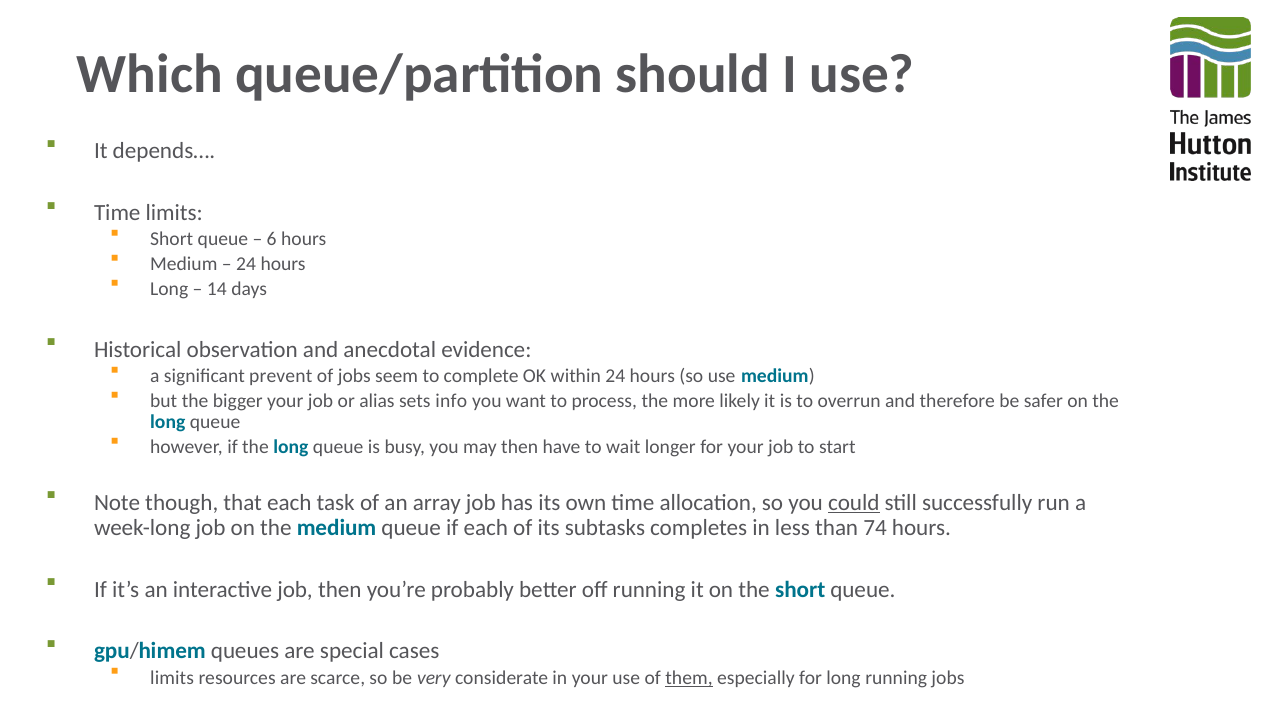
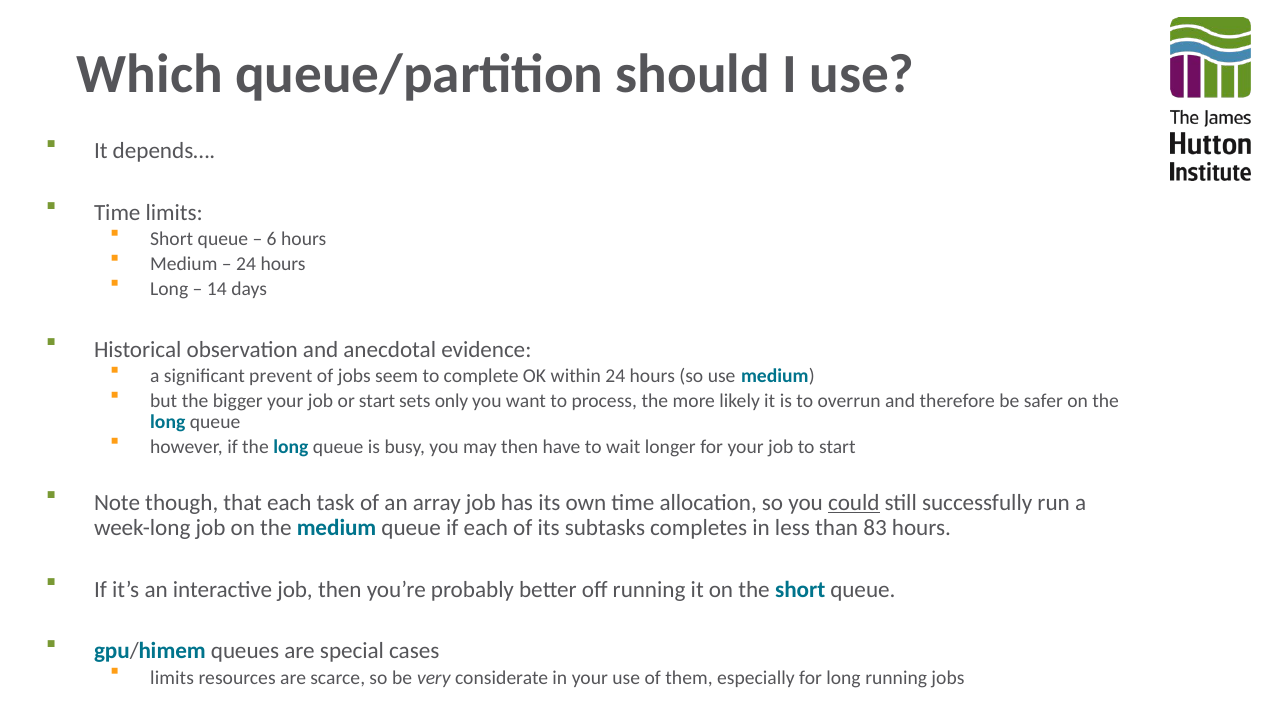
or alias: alias -> start (377, 402)
info: info -> only (452, 402)
74: 74 -> 83 (875, 528)
them underline: present -> none (689, 678)
